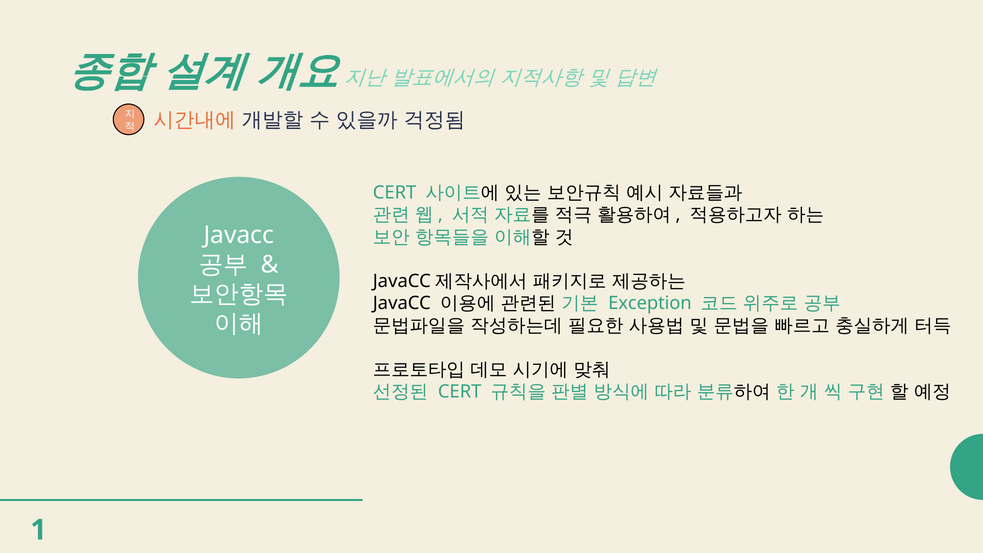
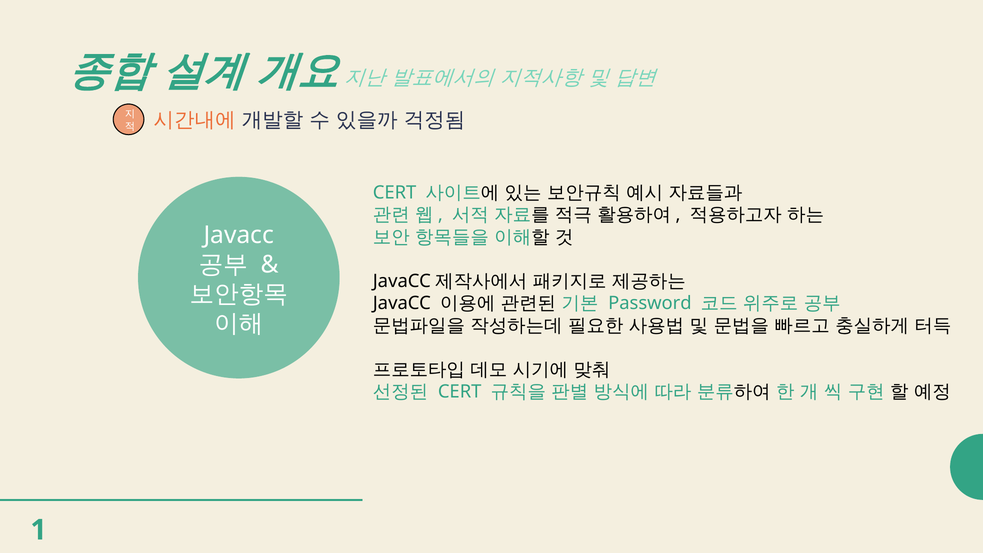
Exception: Exception -> Password (650, 303)
